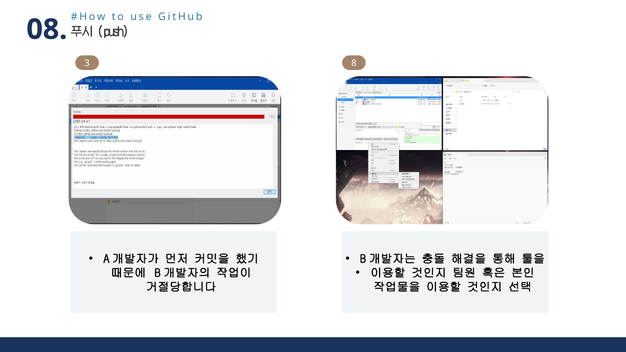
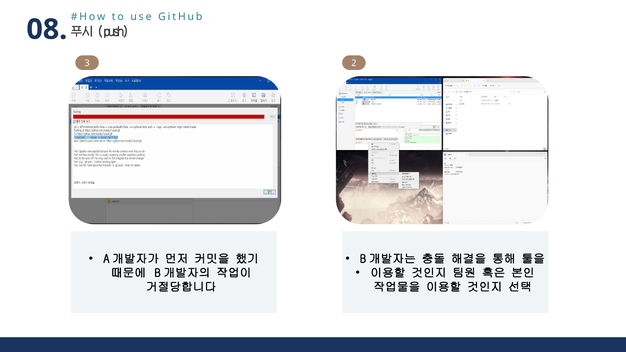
8: 8 -> 2 (354, 63)
